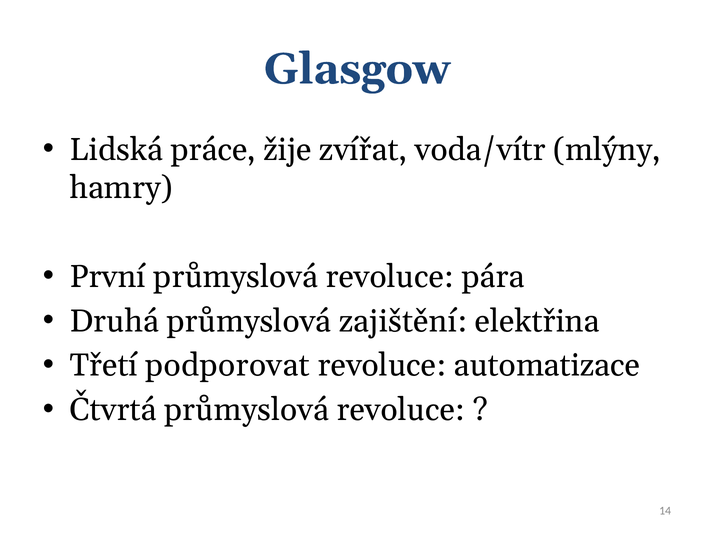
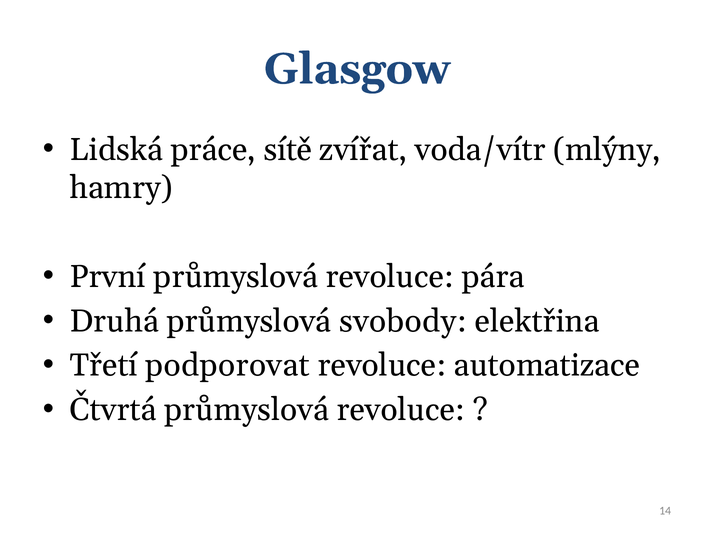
žije: žije -> sítě (288, 150)
zajištění: zajištění -> svobody (403, 321)
